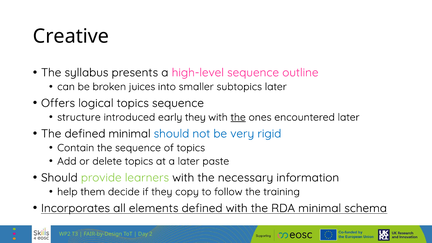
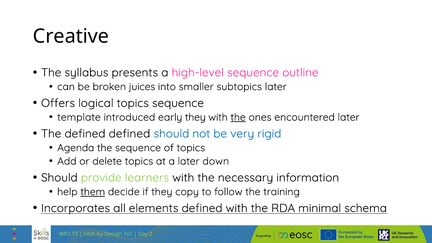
structure: structure -> template (79, 117)
defined minimal: minimal -> defined (129, 134)
Contain: Contain -> Agenda (76, 148)
paste: paste -> down (216, 161)
them underline: none -> present (93, 192)
